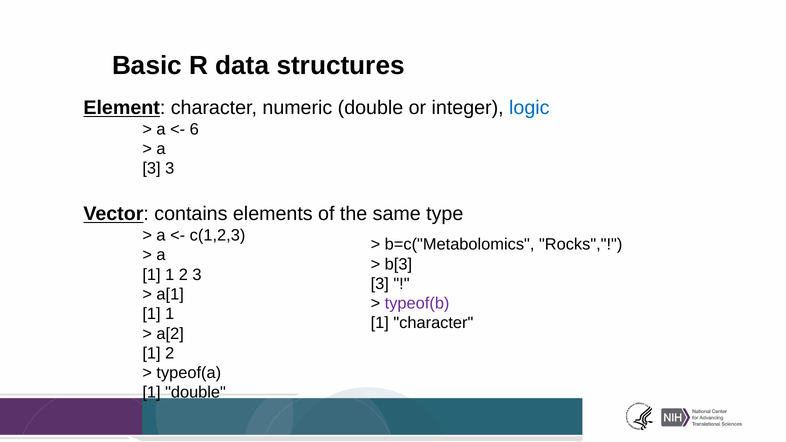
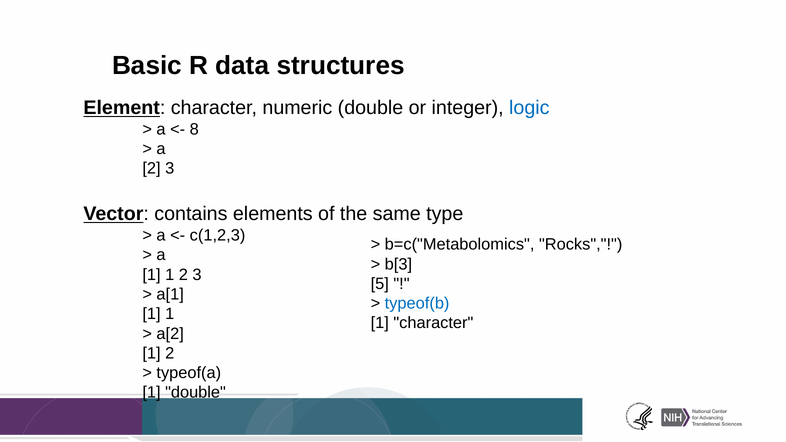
6: 6 -> 8 (194, 129)
3: 3 -> 2 (151, 169)
3: 3 -> 5 (380, 284)
typeof(b colour: purple -> blue (417, 304)
